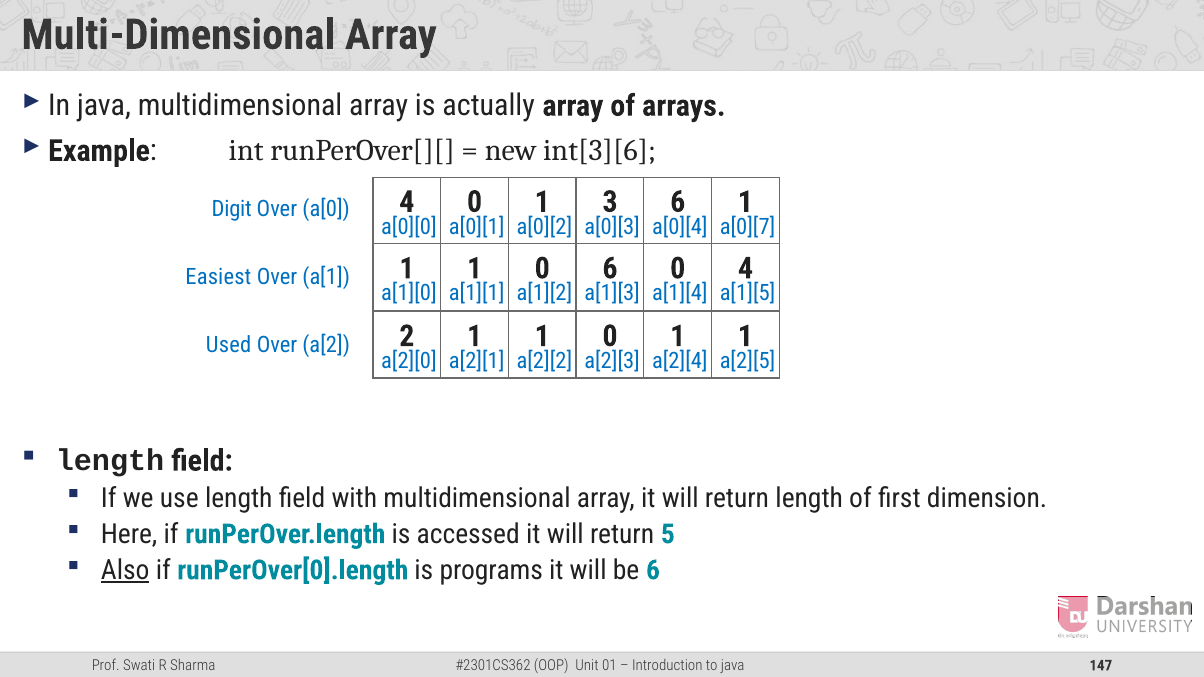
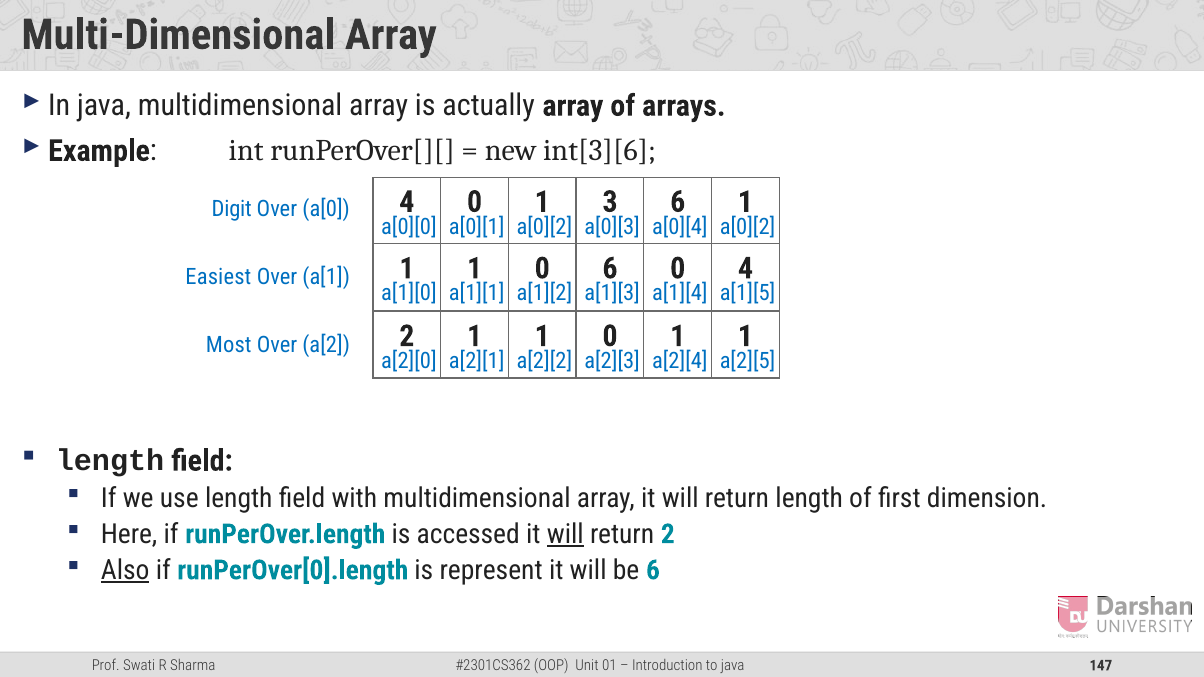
a[0][7: a[0][7 -> a[0][2 (748, 227)
Used: Used -> Most (229, 345)
will underline: none -> present (565, 534)
return 5: 5 -> 2 (668, 534)
programs: programs -> represent (491, 570)
